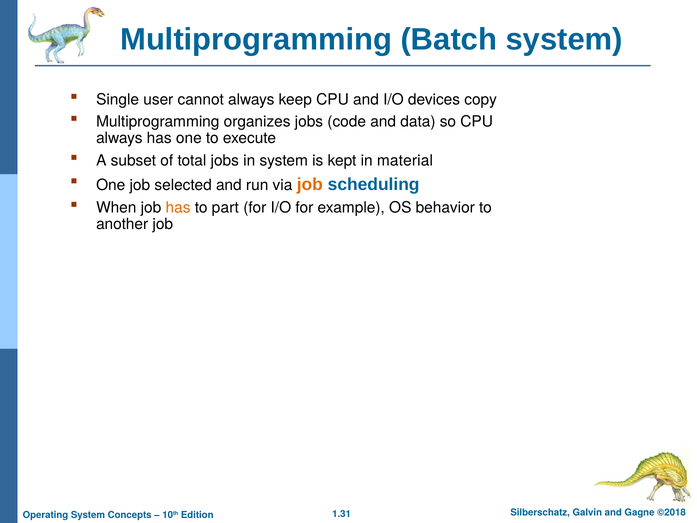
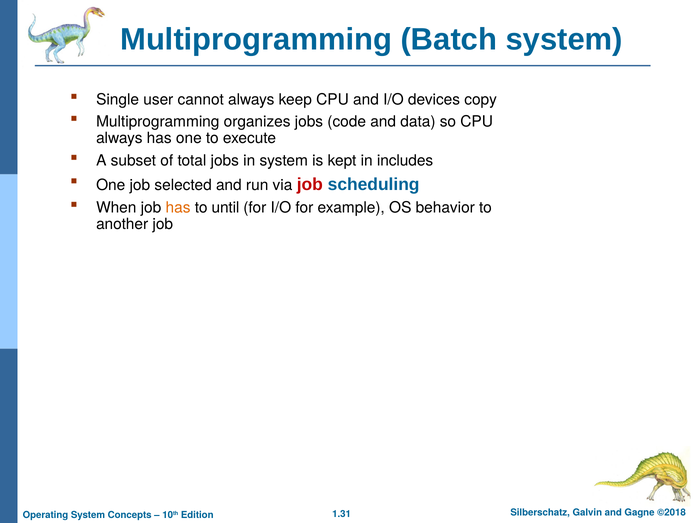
material: material -> includes (405, 160)
job colour: orange -> red (310, 184)
part: part -> until (225, 207)
